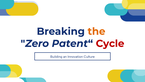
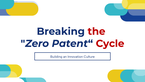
the colour: orange -> red (96, 31)
